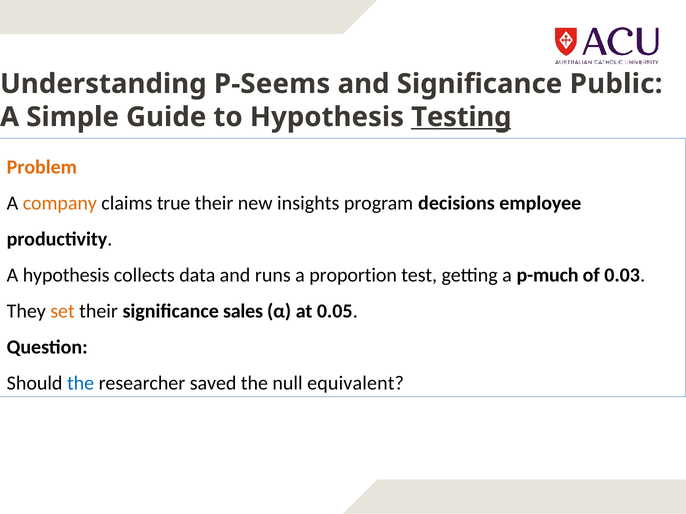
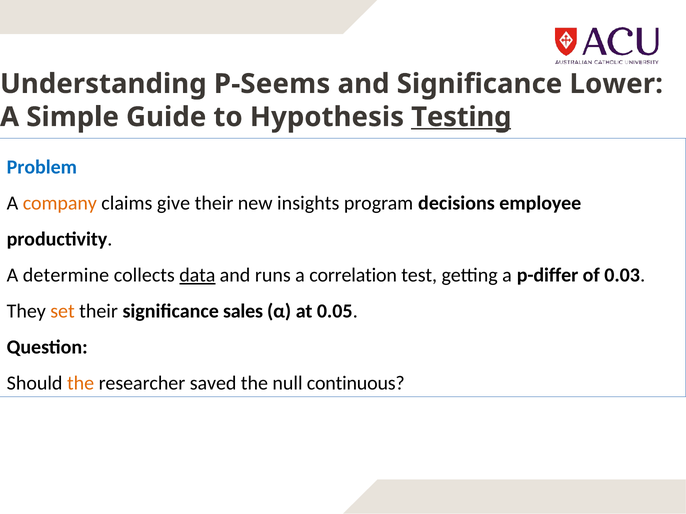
Public: Public -> Lower (616, 84)
Problem colour: orange -> blue (42, 167)
true: true -> give (173, 203)
A hypothesis: hypothesis -> determine (66, 275)
data underline: none -> present (197, 275)
proportion: proportion -> correlation (353, 275)
p-much: p-much -> p-differ (548, 275)
the colour: blue -> orange (81, 383)
equivalent: equivalent -> continuous (356, 383)
